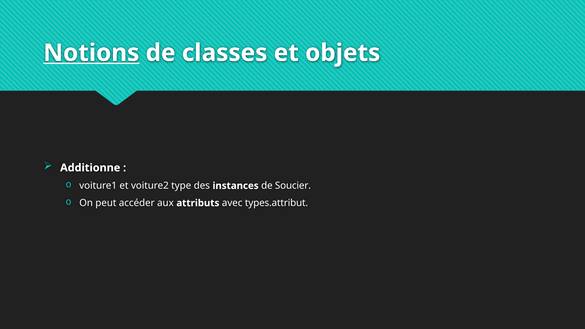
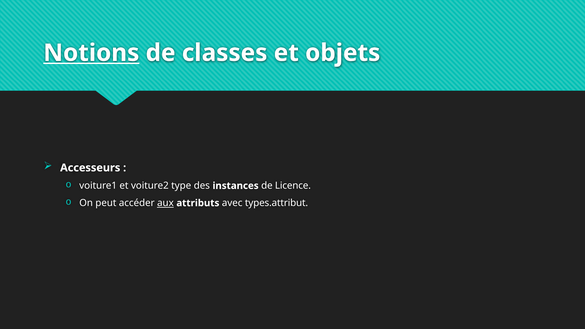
Additionne: Additionne -> Accesseurs (90, 168)
Soucier: Soucier -> Licence (293, 186)
aux underline: none -> present (165, 203)
